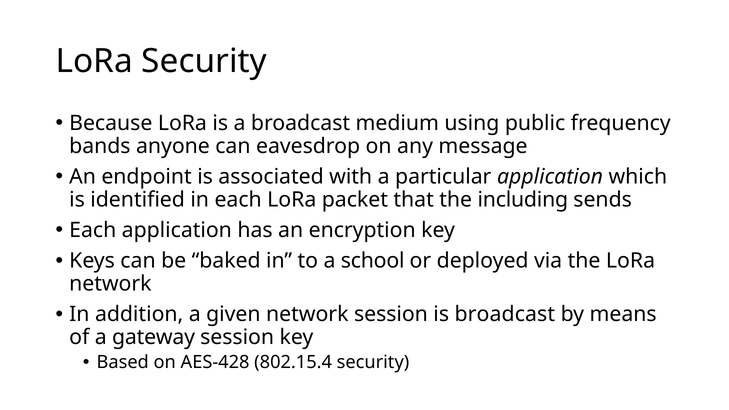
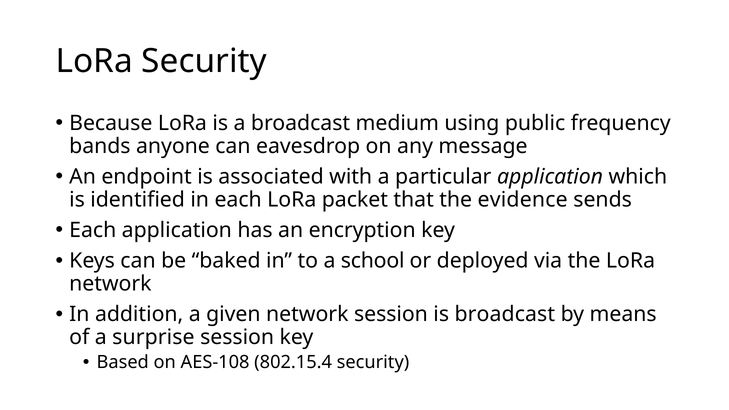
including: including -> evidence (523, 200)
gateway: gateway -> surprise (153, 337)
AES-428: AES-428 -> AES-108 (215, 363)
